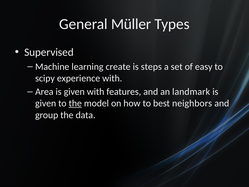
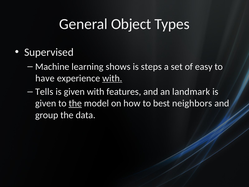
Müller: Müller -> Object (131, 24)
create: create -> shows (118, 67)
scipy: scipy -> have (45, 78)
with underline: none -> present (112, 78)
Area: Area -> Tells (44, 92)
